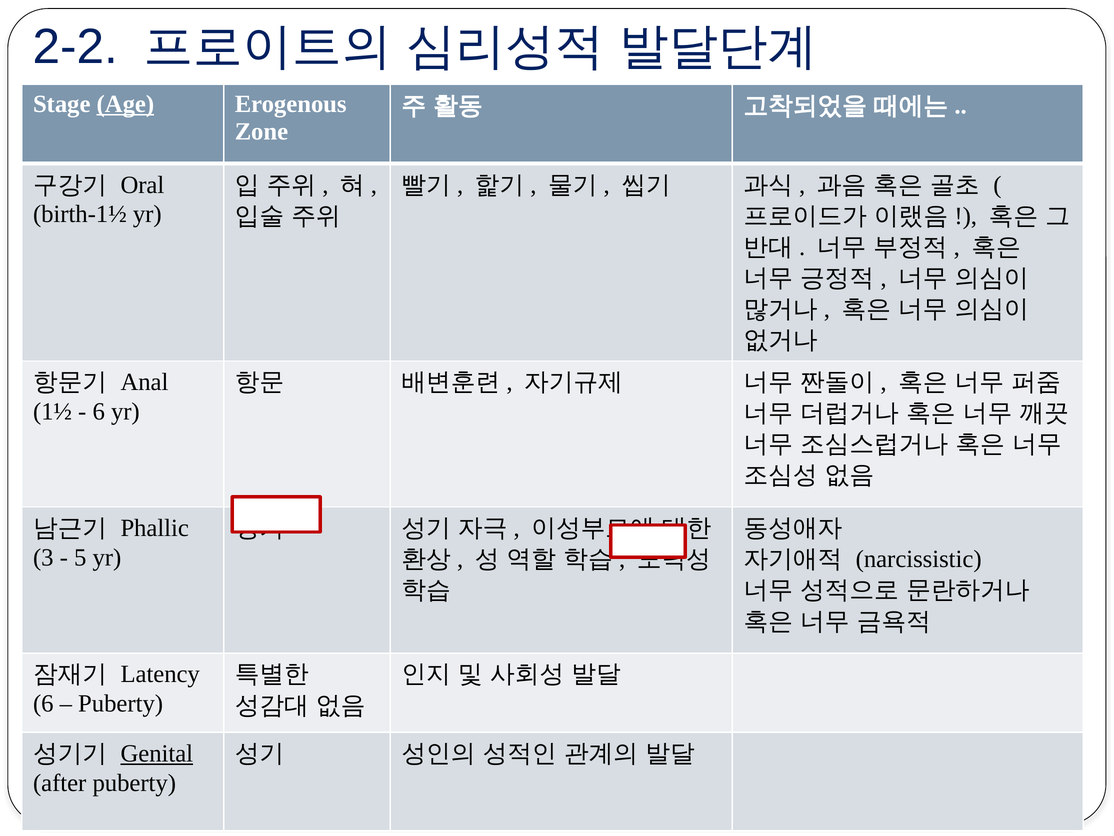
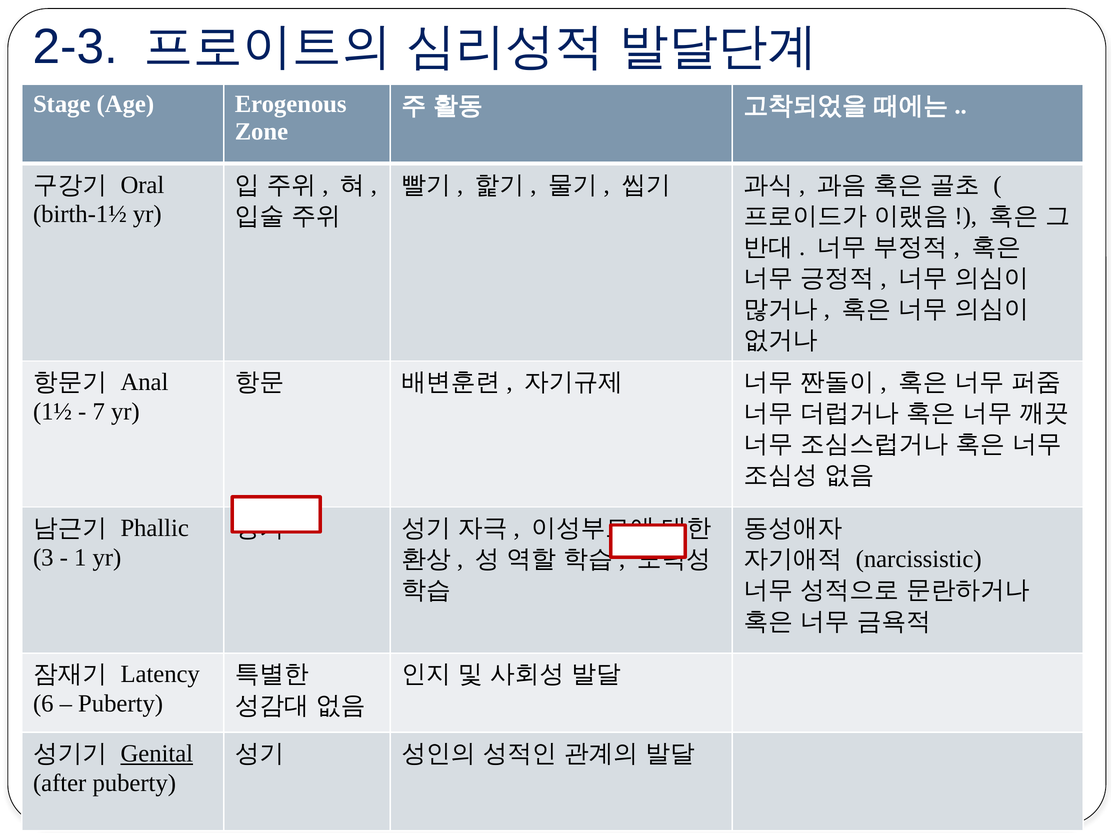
2-2: 2-2 -> 2-3 (75, 47)
Age underline: present -> none (125, 104)
6: 6 -> 7 (99, 411)
5: 5 -> 1 (80, 557)
